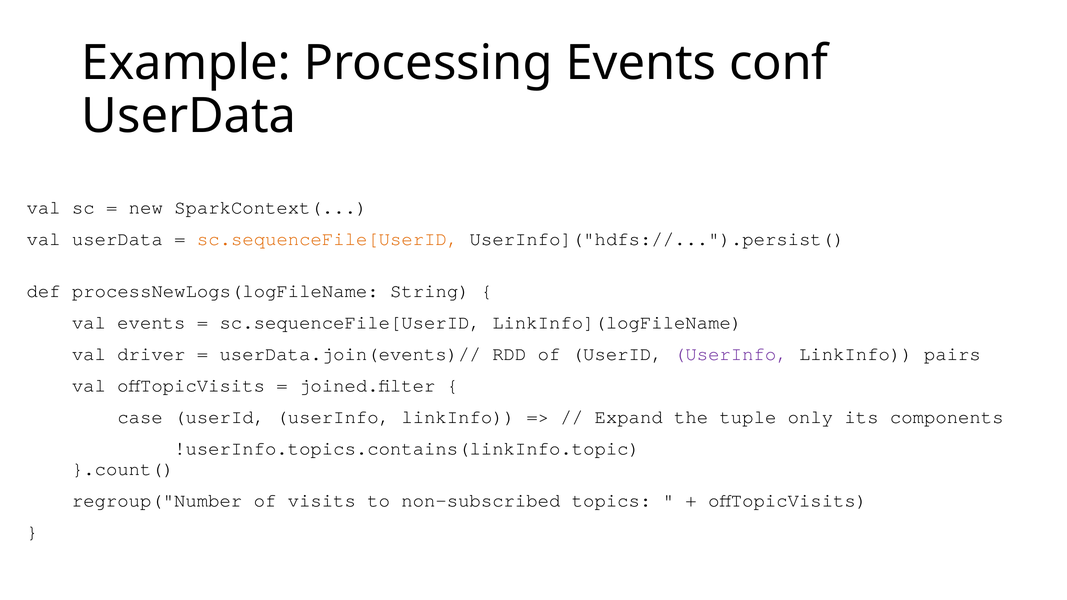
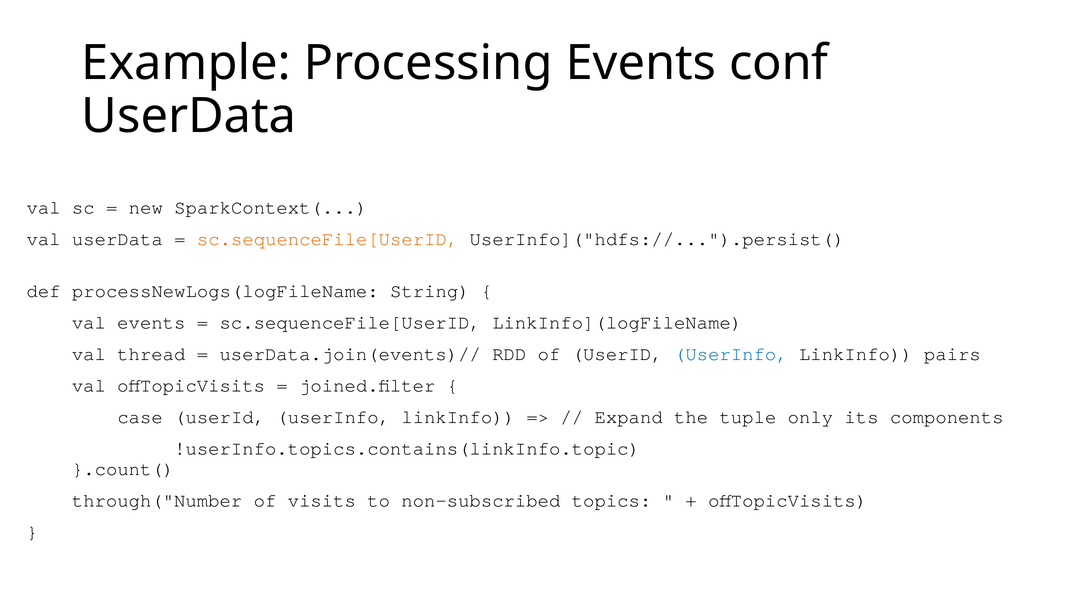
driver: driver -> thread (151, 354)
UserInfo colour: purple -> blue (731, 354)
regroup("Number: regroup("Number -> through("Number (157, 501)
